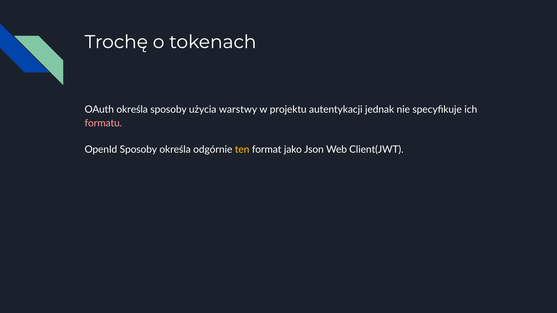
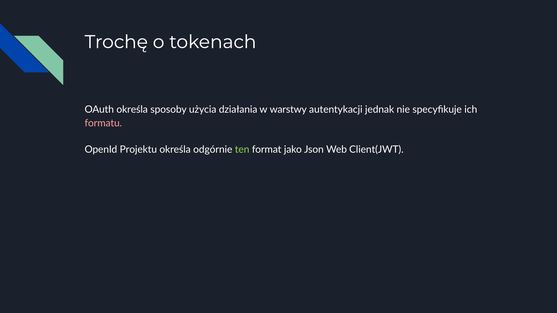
warstwy: warstwy -> działania (238, 110)
projektu: projektu -> warstwy (288, 110)
OpenId Sposoby: Sposoby -> Projektu (138, 150)
ten colour: yellow -> light green (242, 150)
